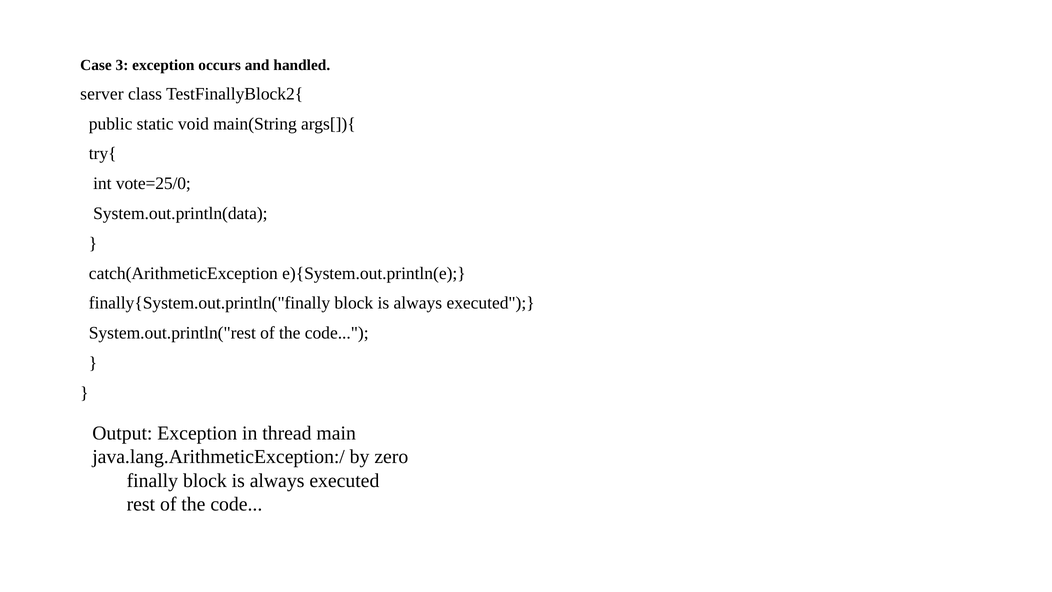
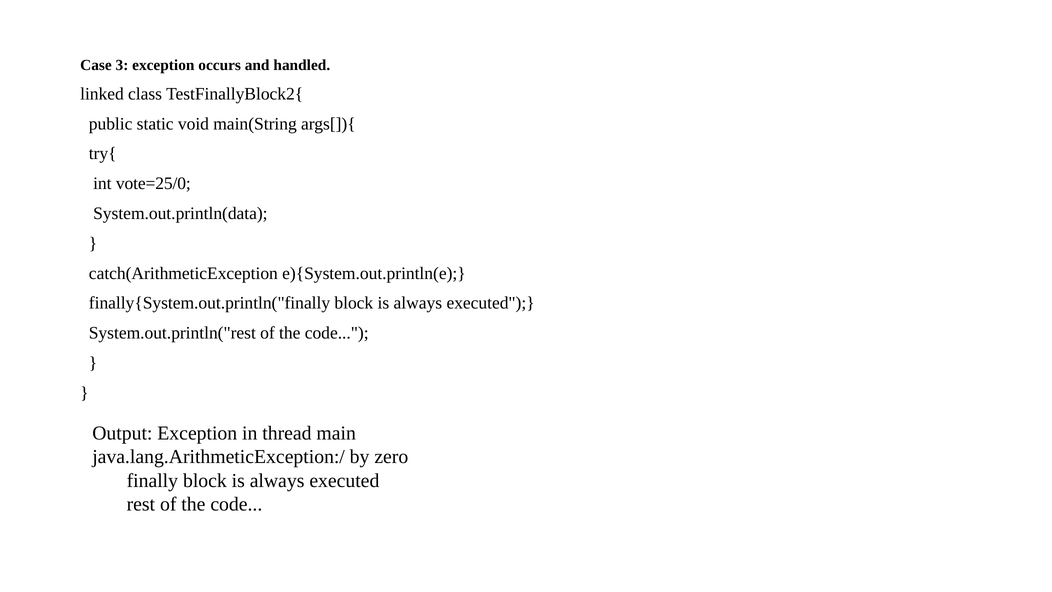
server: server -> linked (102, 94)
